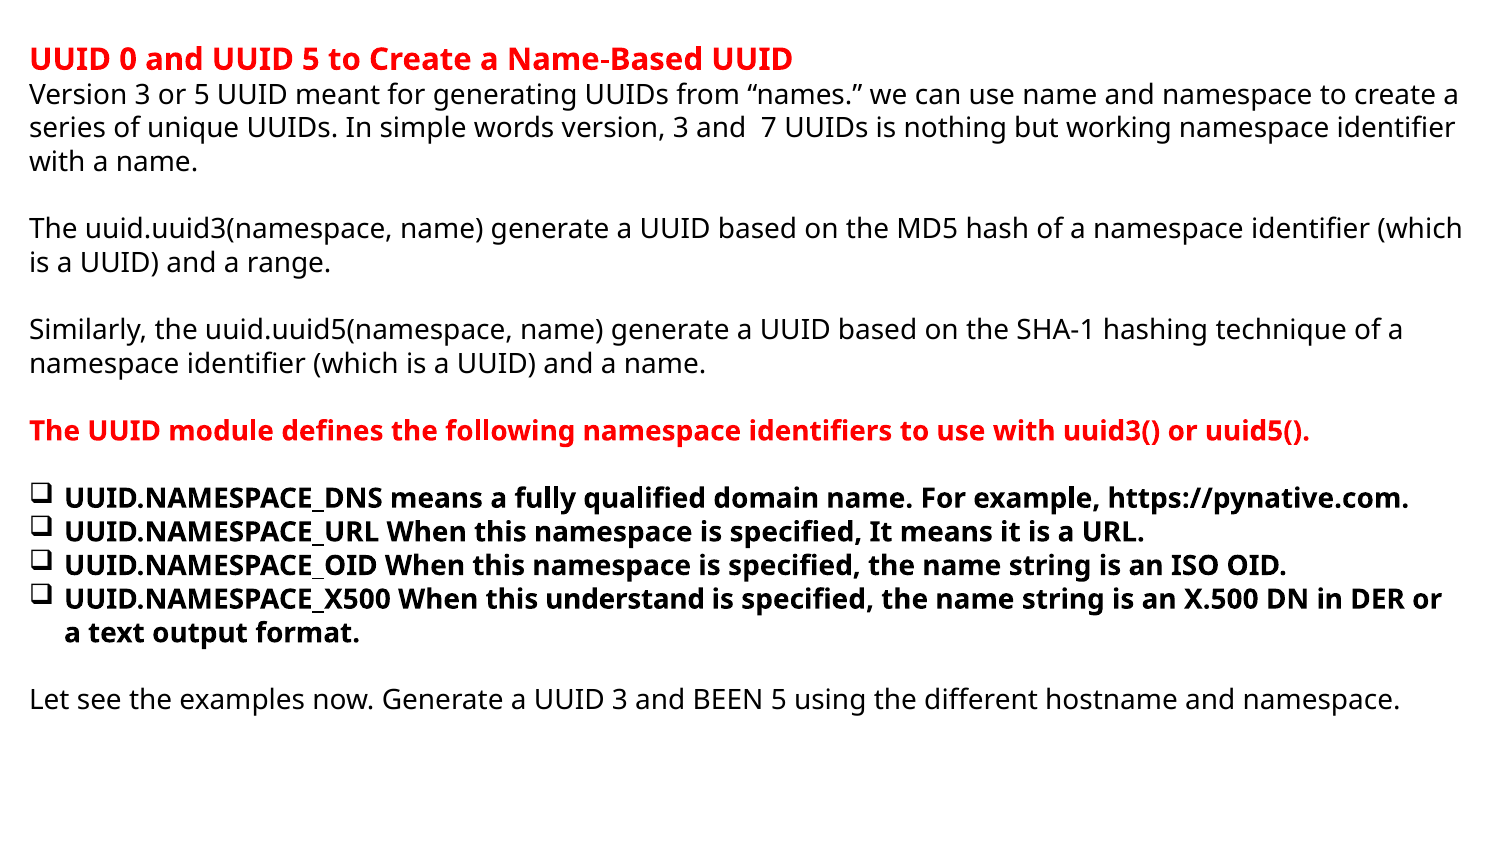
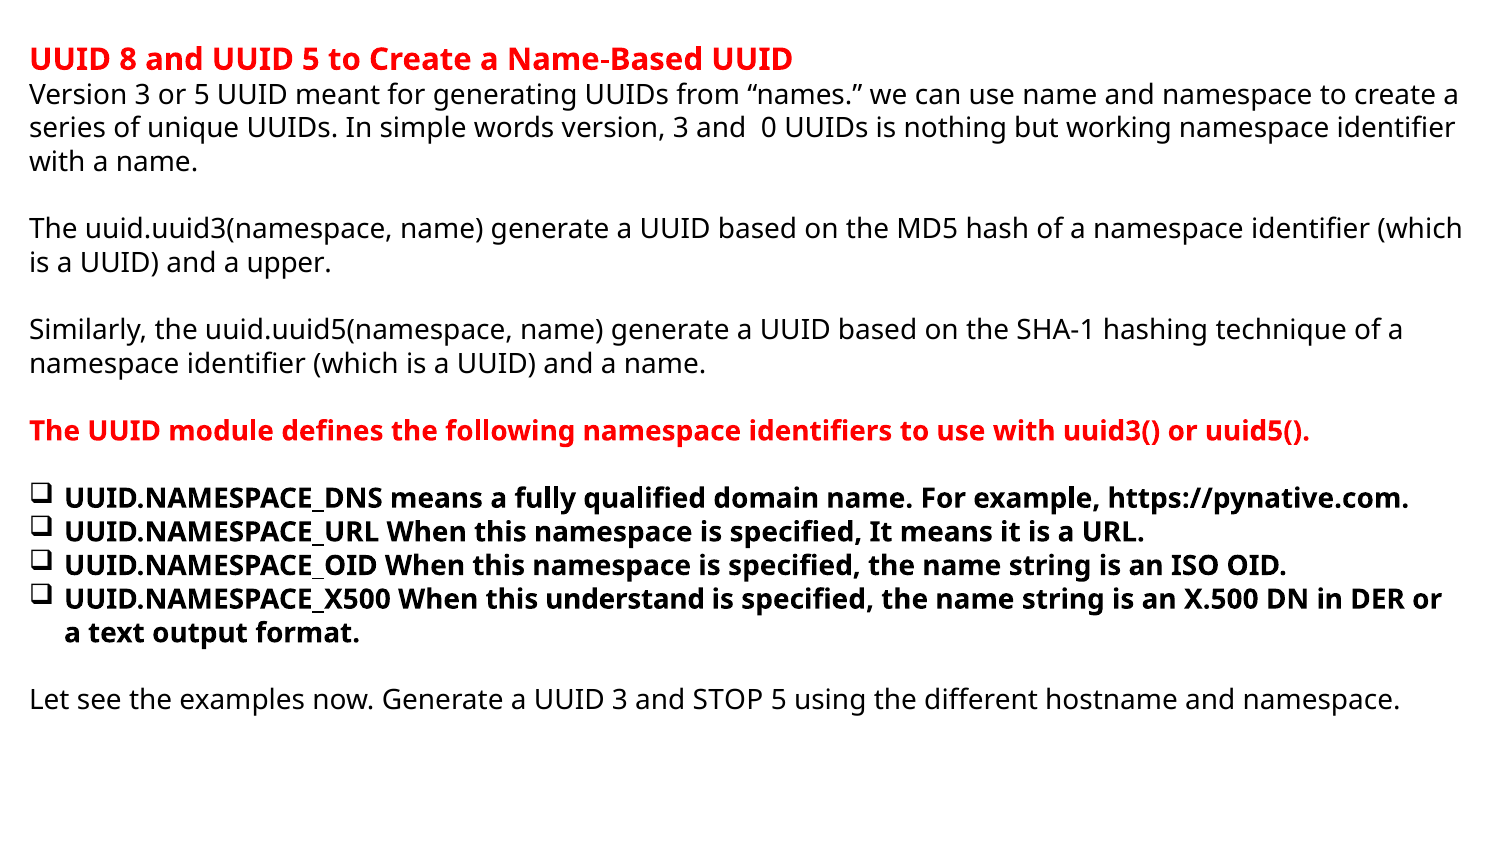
0: 0 -> 8 (128, 59)
7: 7 -> 0 (769, 128)
range: range -> upper (289, 263)
BEEN: BEEN -> STOP (728, 700)
